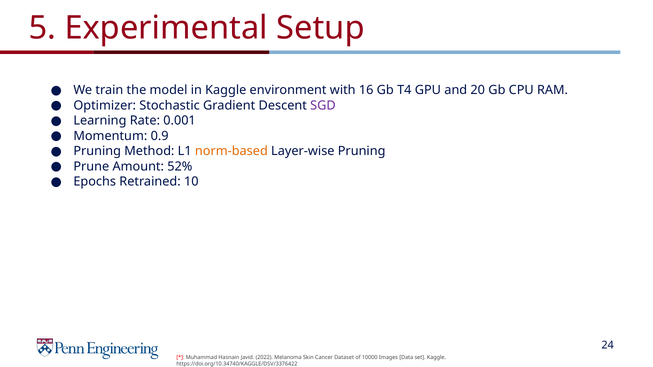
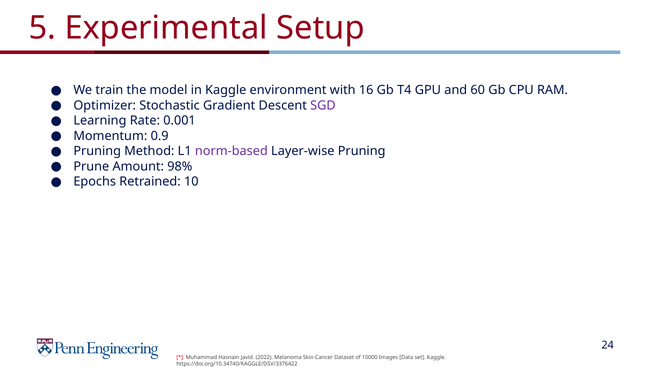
20: 20 -> 60 (478, 90)
norm-based colour: orange -> purple (231, 151)
52%: 52% -> 98% (180, 167)
